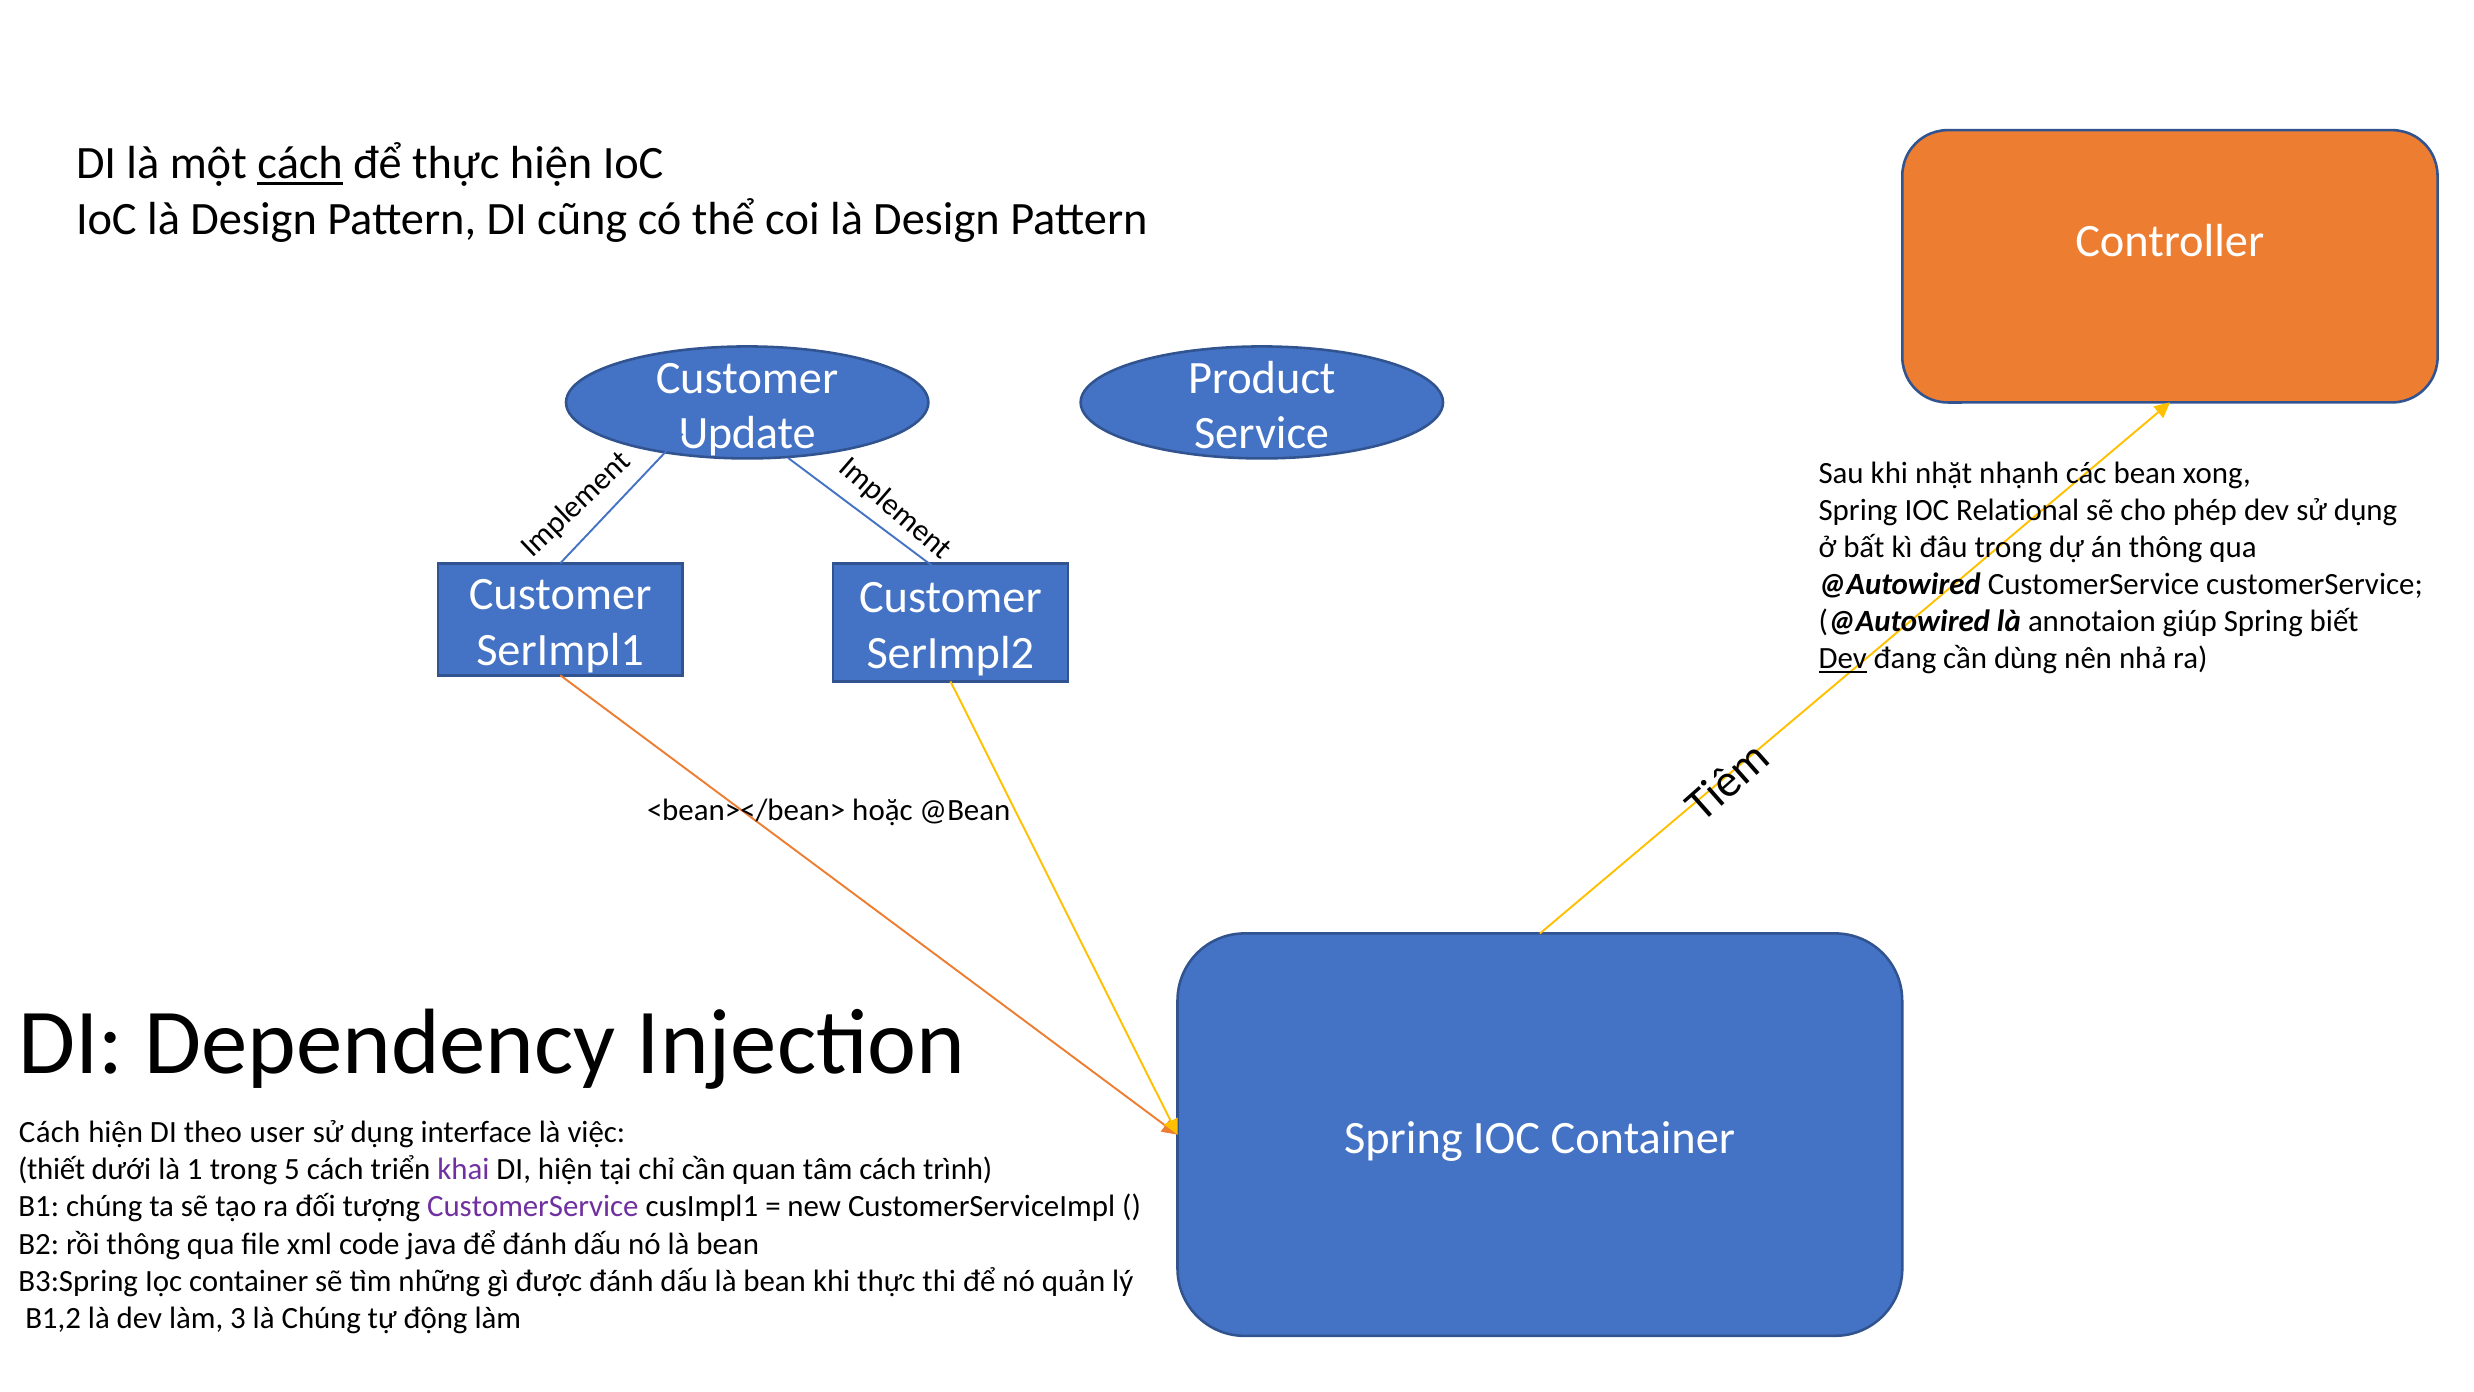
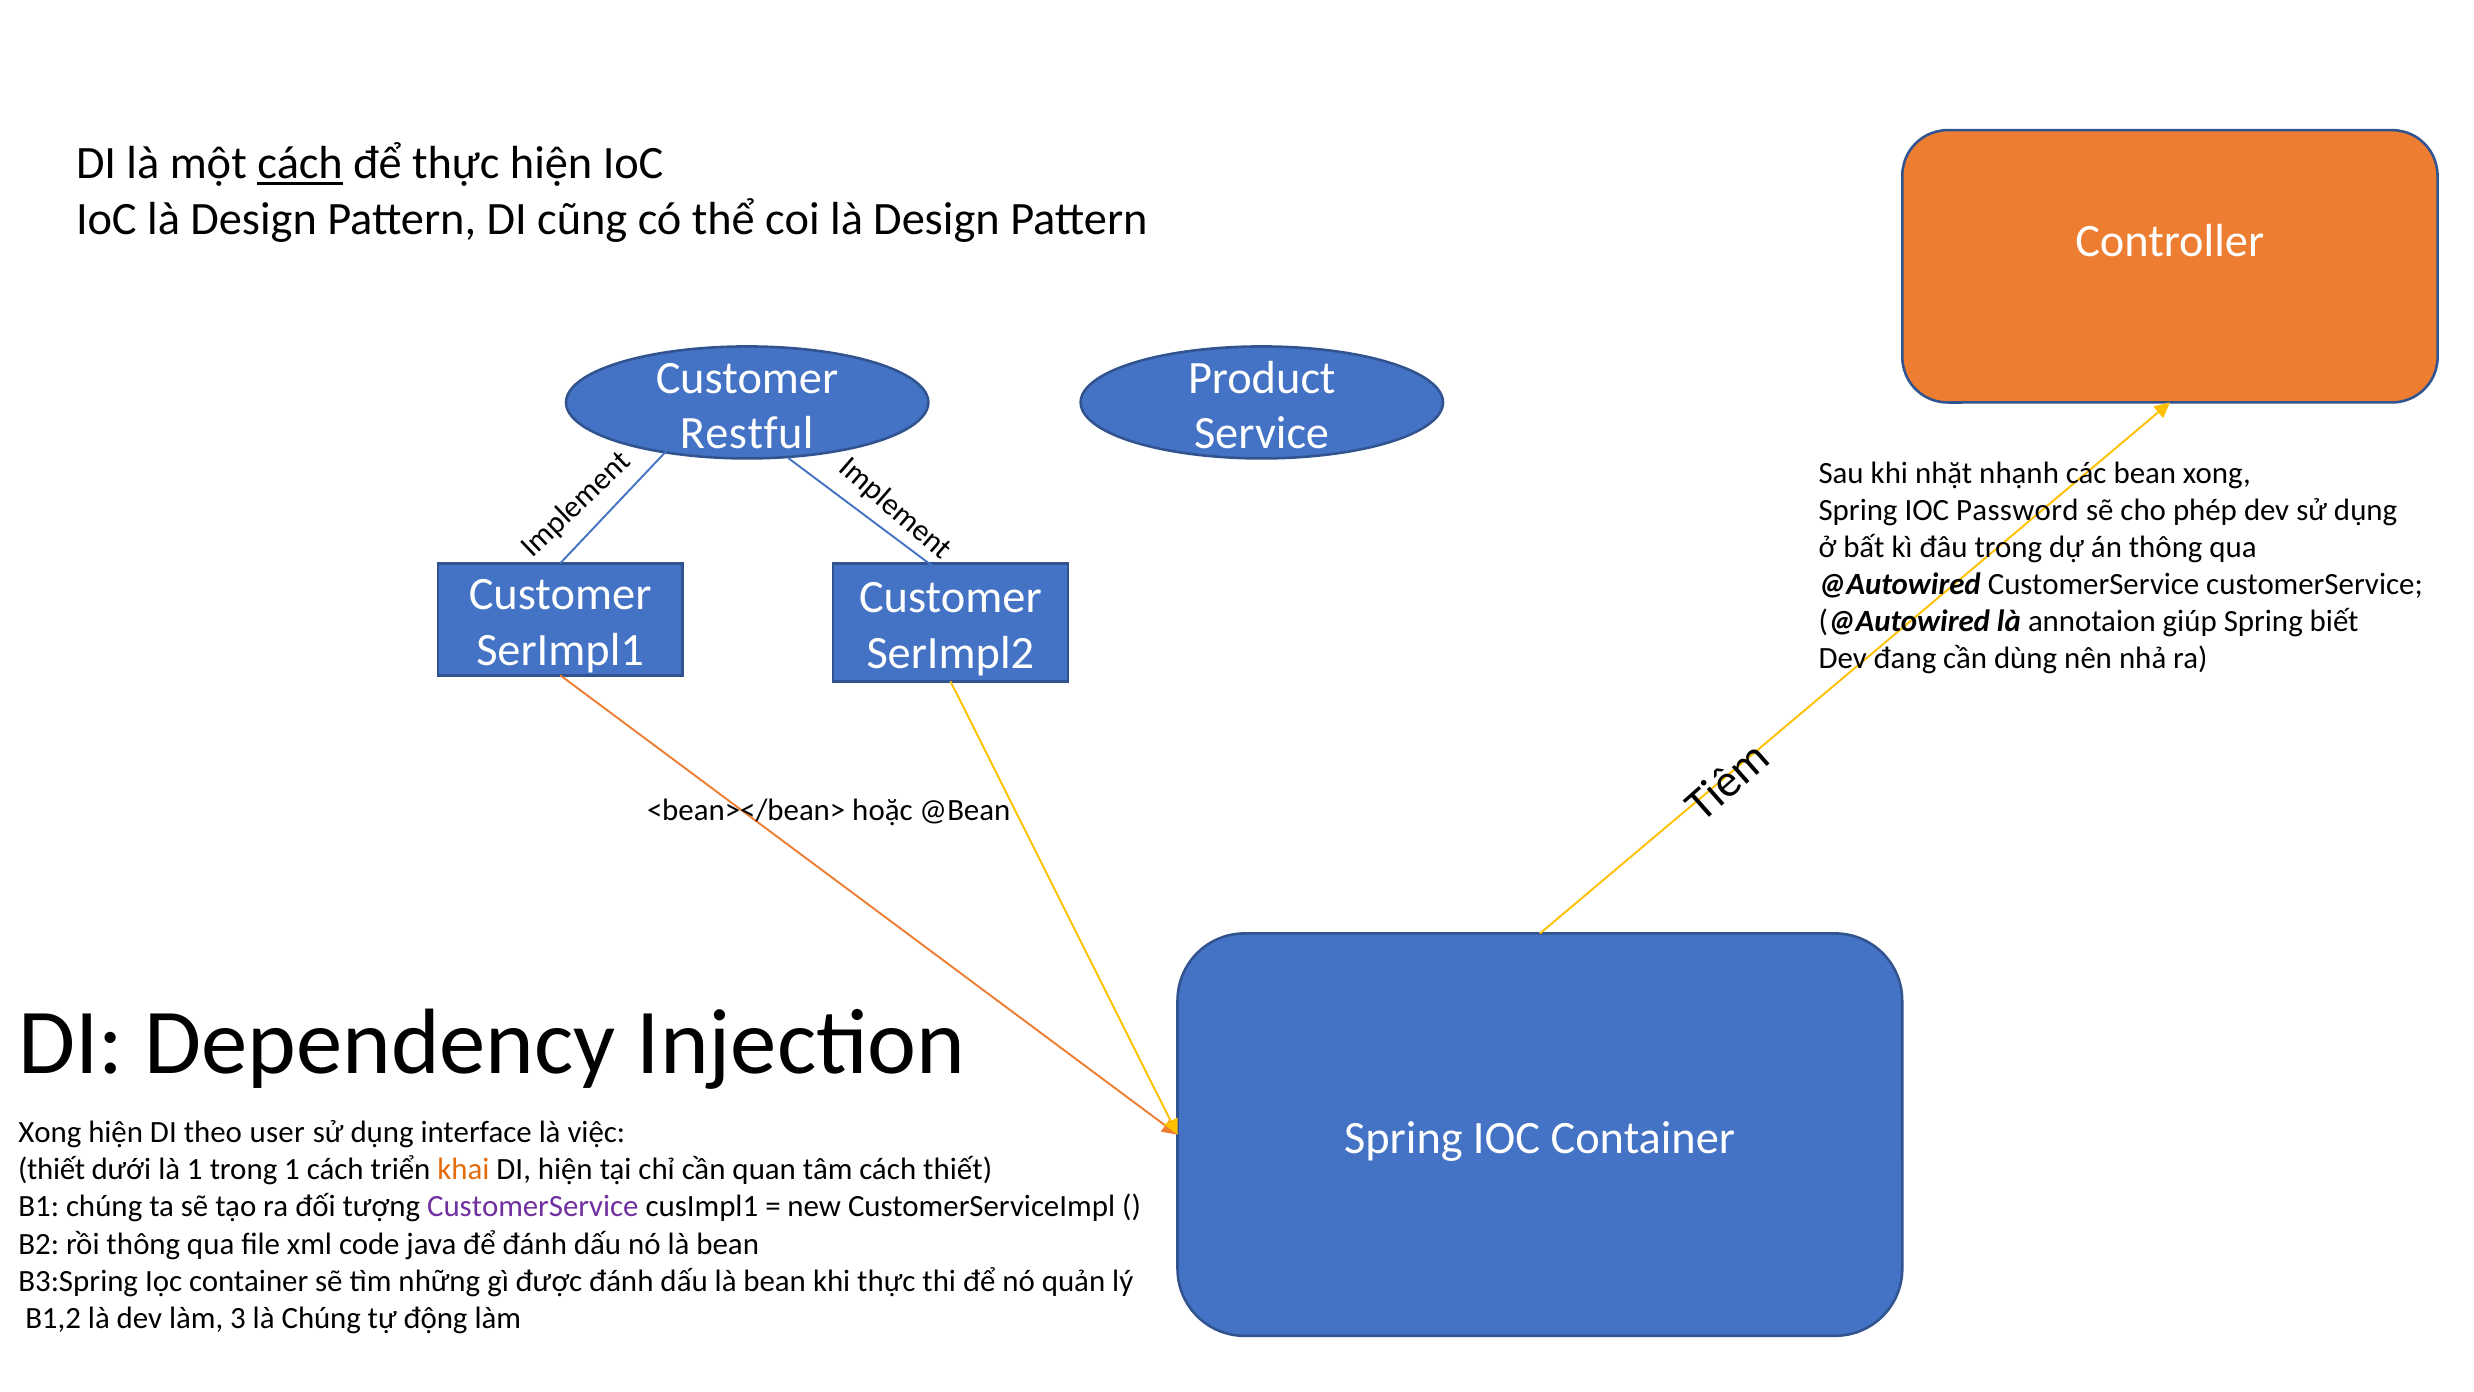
Update: Update -> Restful (747, 433)
Relational: Relational -> Password (2017, 510)
Dev underline: present -> none (1843, 658)
Cách: Cách -> Xong (50, 1132)
trong 5: 5 -> 1 (292, 1169)
khai colour: purple -> orange (463, 1169)
cách trình: trình -> thiết (958, 1169)
